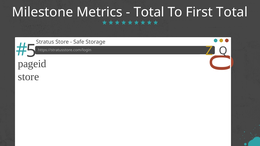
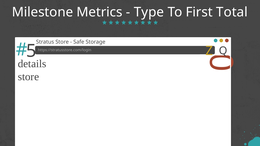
Total: Total -> Type (149, 12)
pageid: pageid -> details (32, 64)
